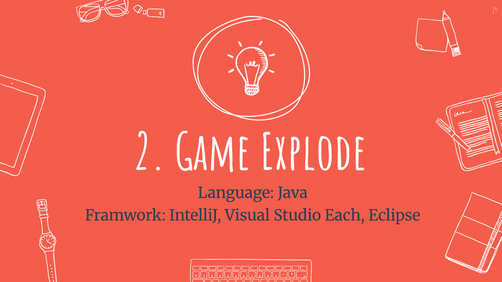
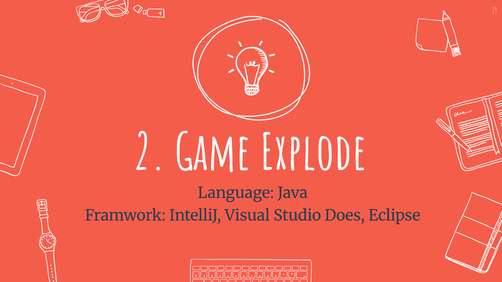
Each: Each -> Does (345, 216)
